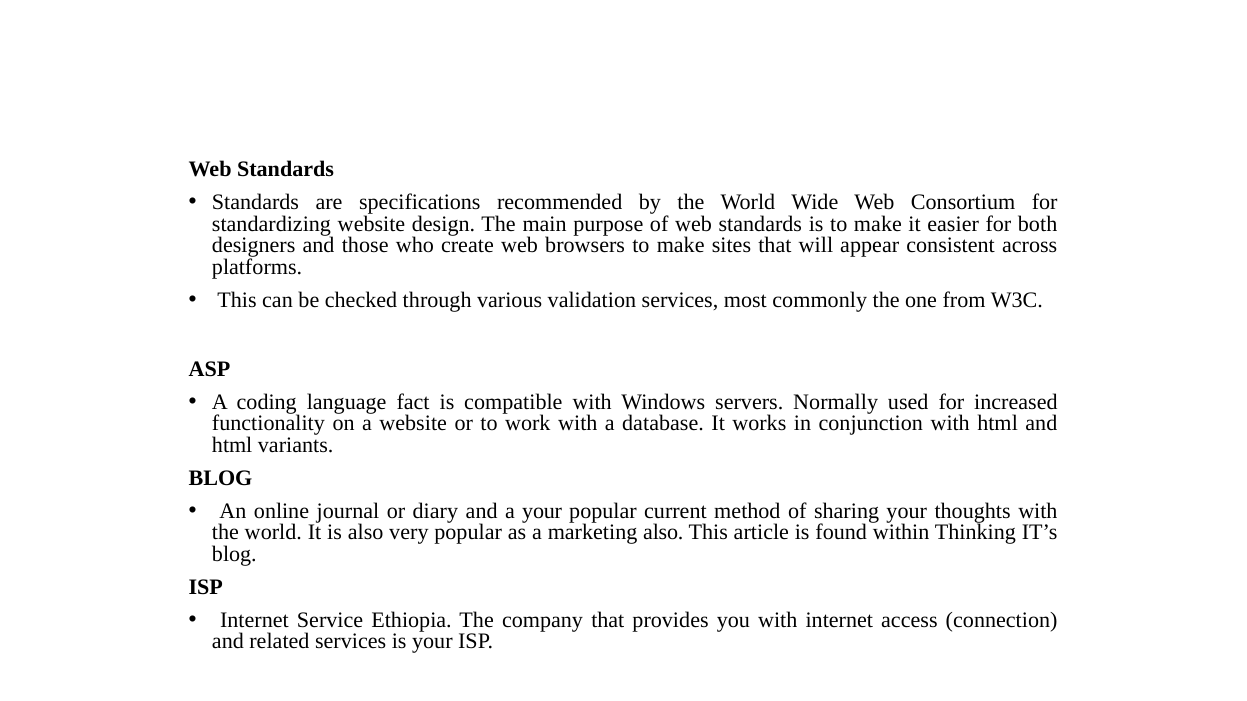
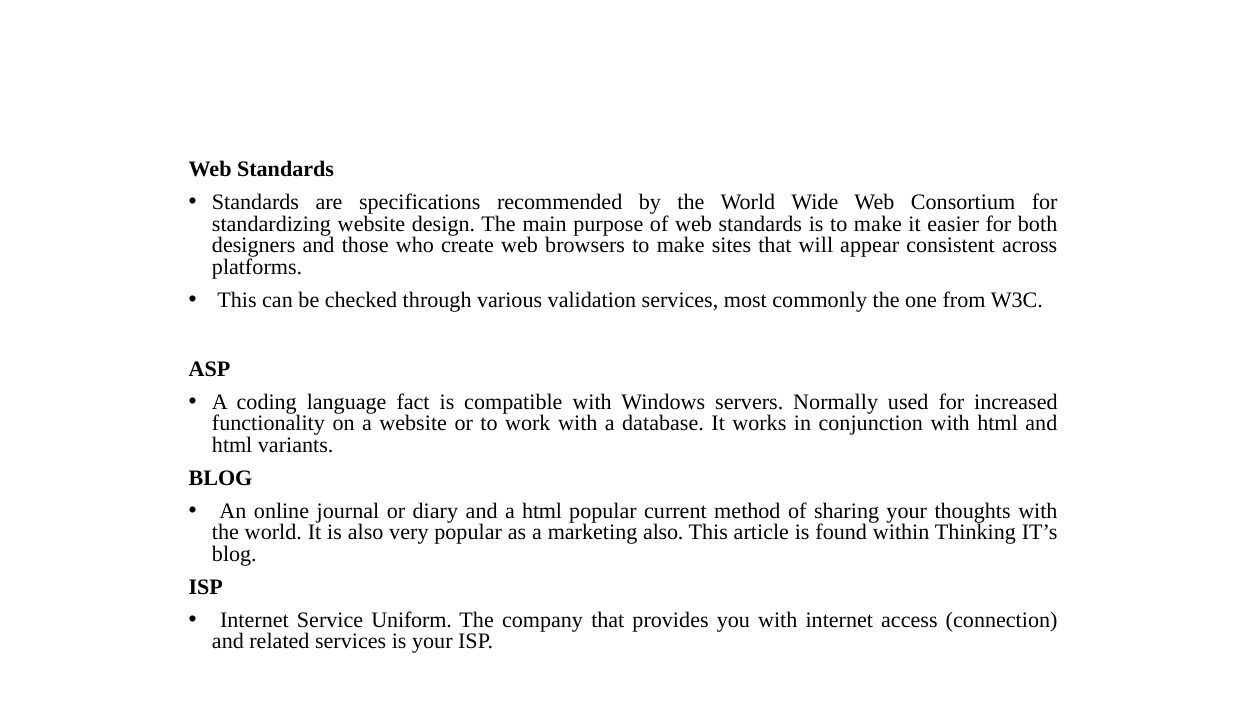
a your: your -> html (542, 511)
Ethiopia: Ethiopia -> Uniform (412, 621)
